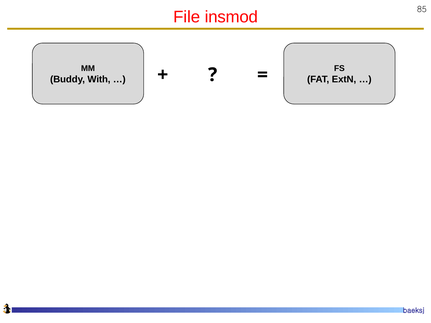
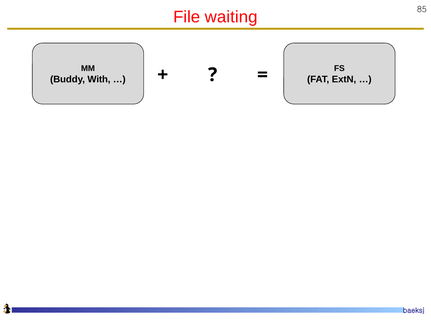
insmod: insmod -> waiting (231, 17)
